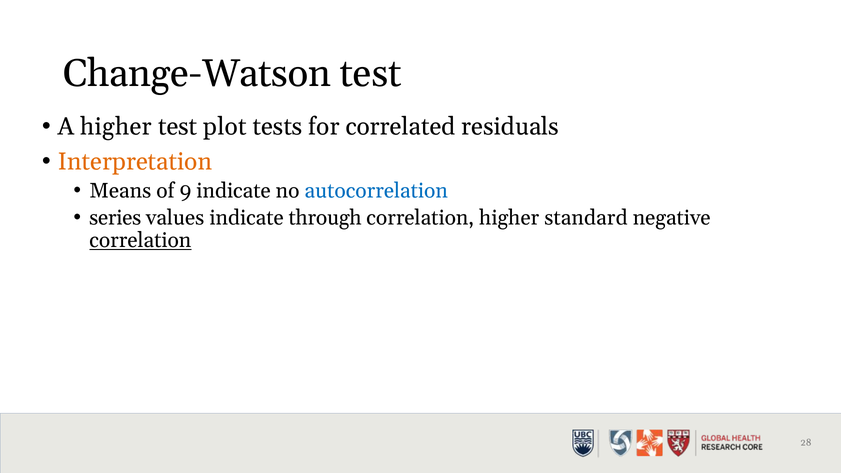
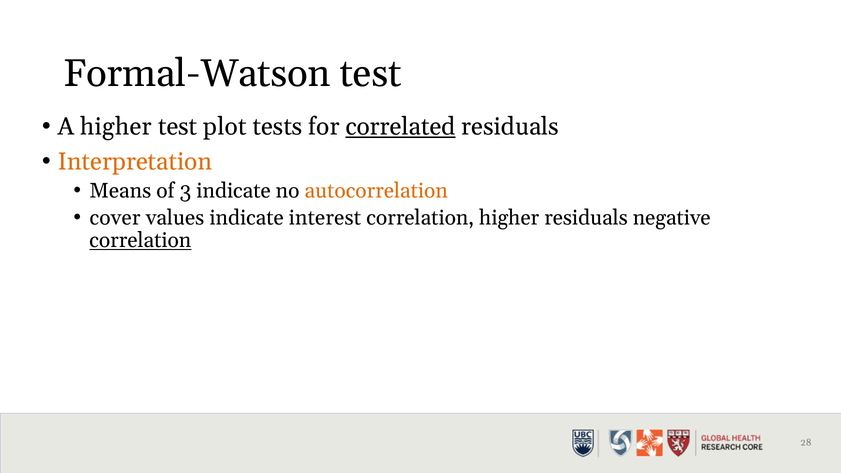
Change-Watson: Change-Watson -> Formal-Watson (197, 74)
correlated underline: none -> present (400, 127)
9: 9 -> 3 (185, 191)
autocorrelation colour: blue -> orange (376, 191)
series: series -> cover (115, 218)
through: through -> interest (325, 218)
higher standard: standard -> residuals (586, 218)
